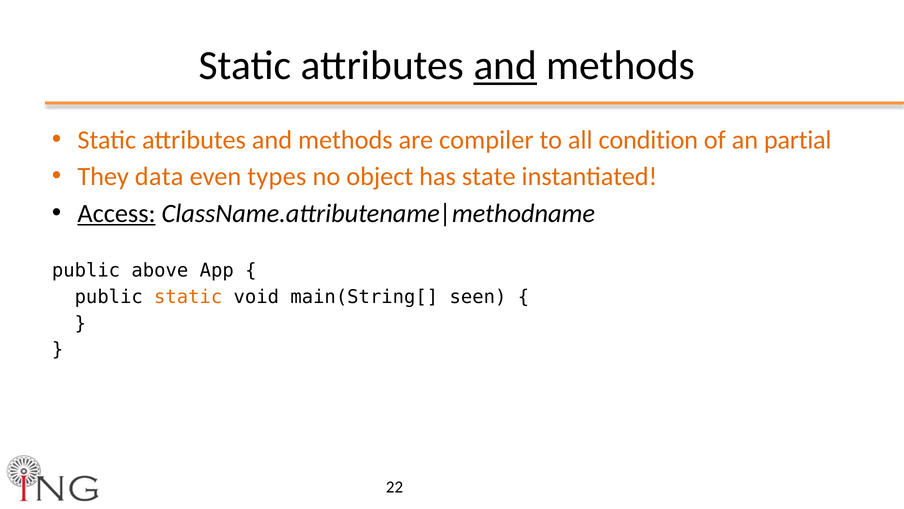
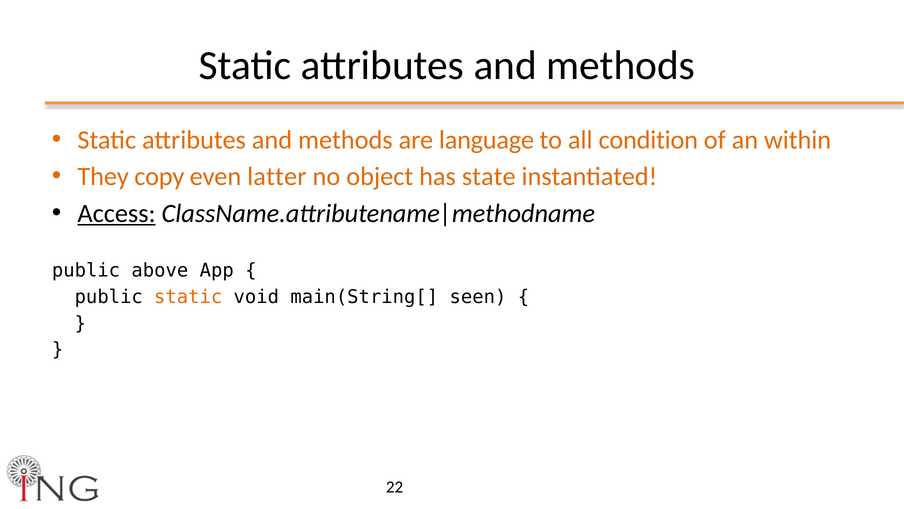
and underline: present -> none (505, 66)
compiler: compiler -> language (487, 140)
partial: partial -> within (798, 140)
data: data -> copy (159, 177)
types: types -> latter (277, 177)
